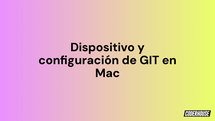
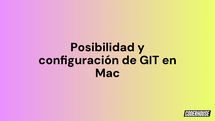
Dispositivo: Dispositivo -> Posibilidad (103, 47)
